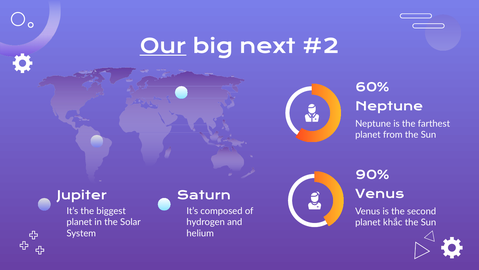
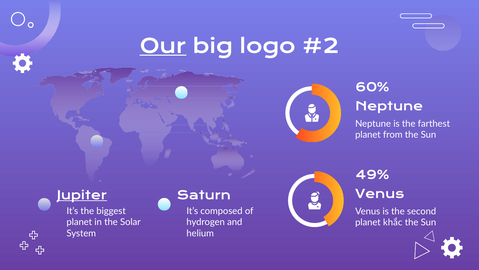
next: next -> logo (268, 46)
90%: 90% -> 49% (372, 175)
Jupiter underline: none -> present (82, 195)
